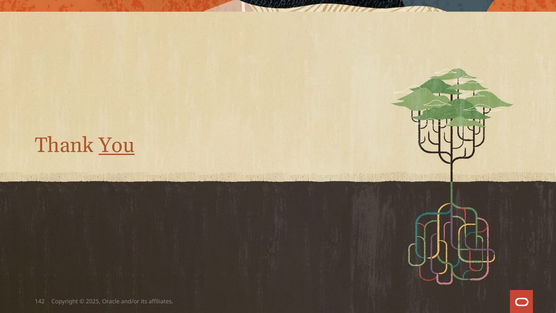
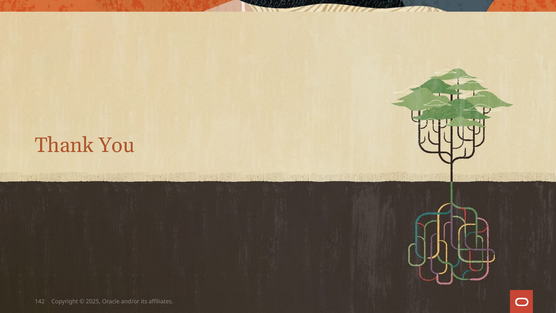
You underline: present -> none (117, 145)
